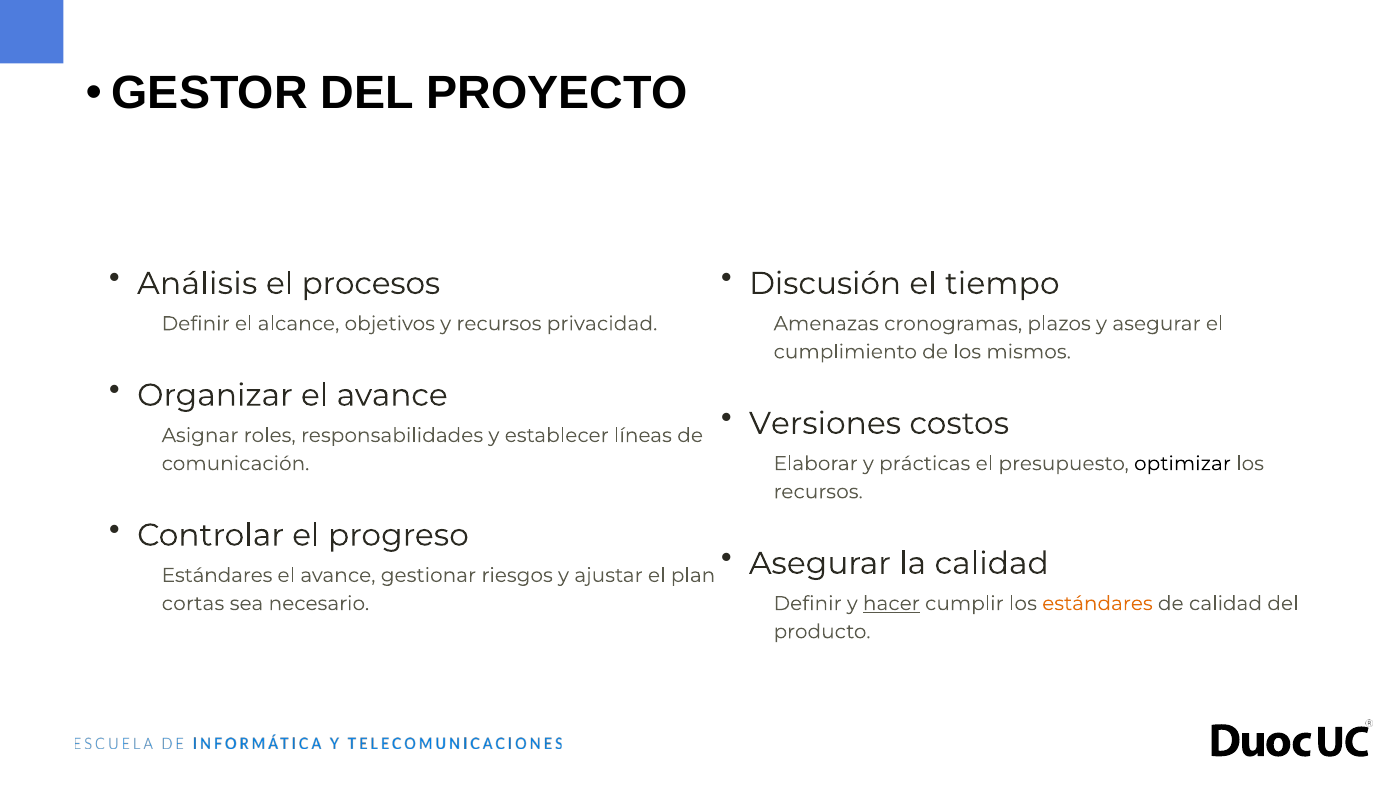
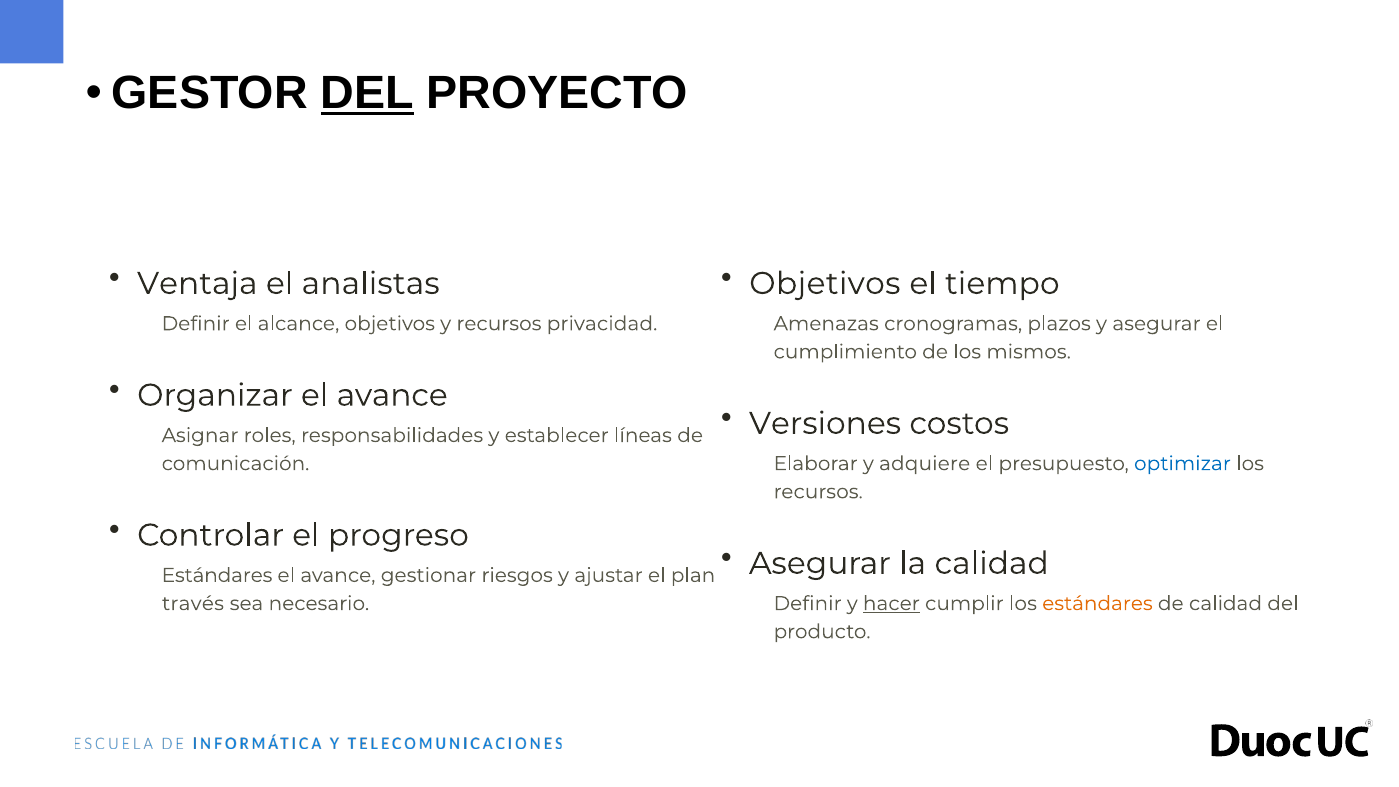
DEL underline: none -> present (367, 93)
Análisis: Análisis -> Ventaja (197, 284)
procesos: procesos -> analistas (371, 284)
Discusión: Discusión -> Objetivos (825, 284)
prácticas: prácticas -> adquiere (925, 464)
optimizar colour: black -> blue (1182, 464)
cortas: cortas -> través (193, 603)
